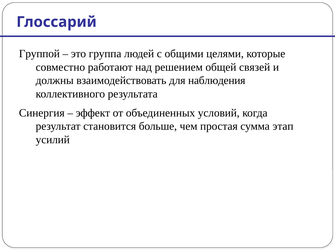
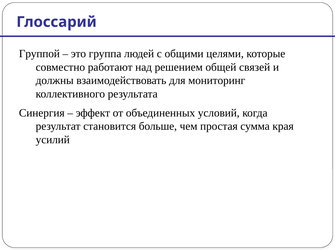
наблюдения: наблюдения -> мониторинг (217, 81)
этап: этап -> края (283, 126)
